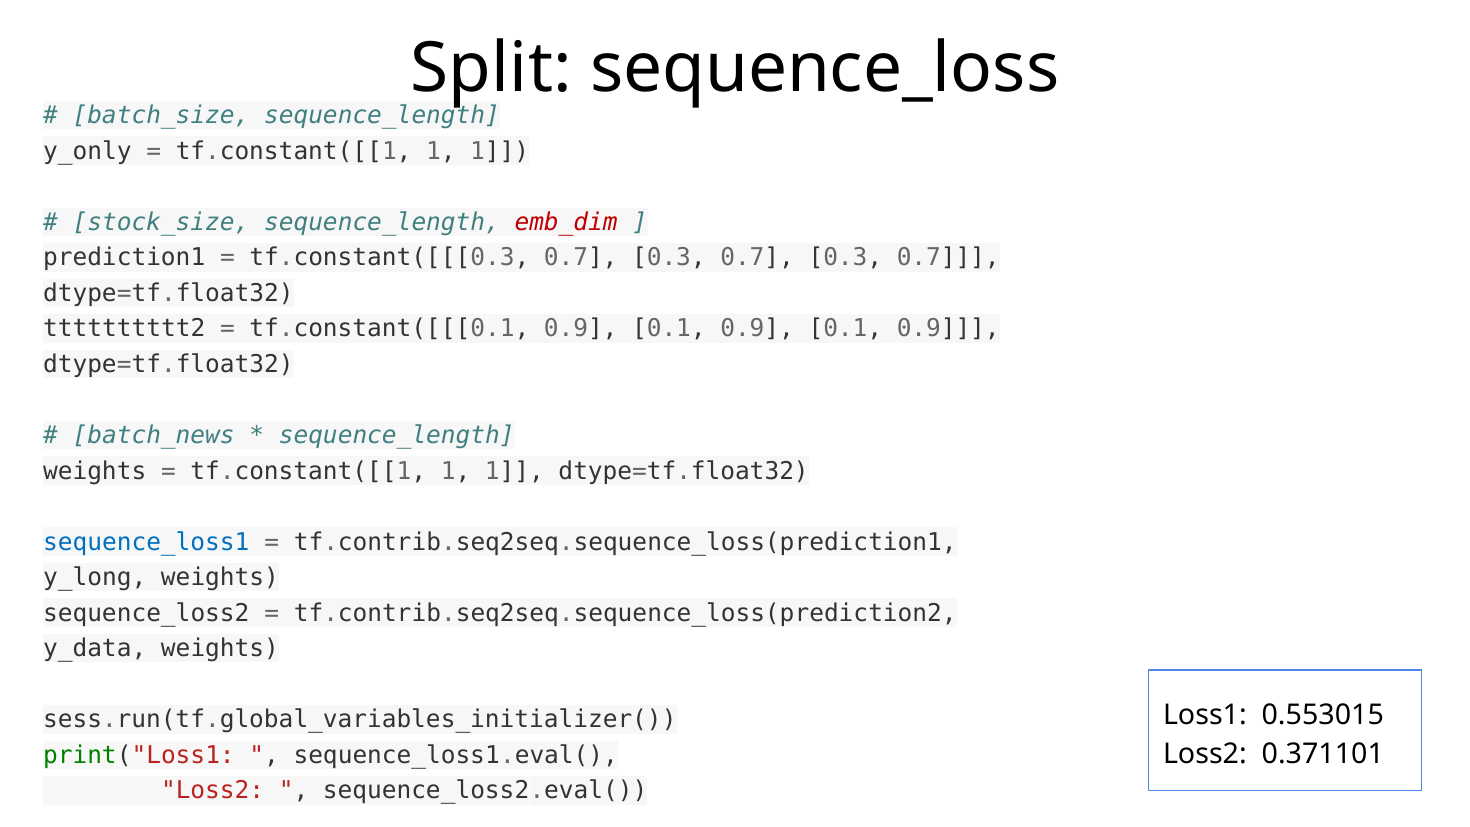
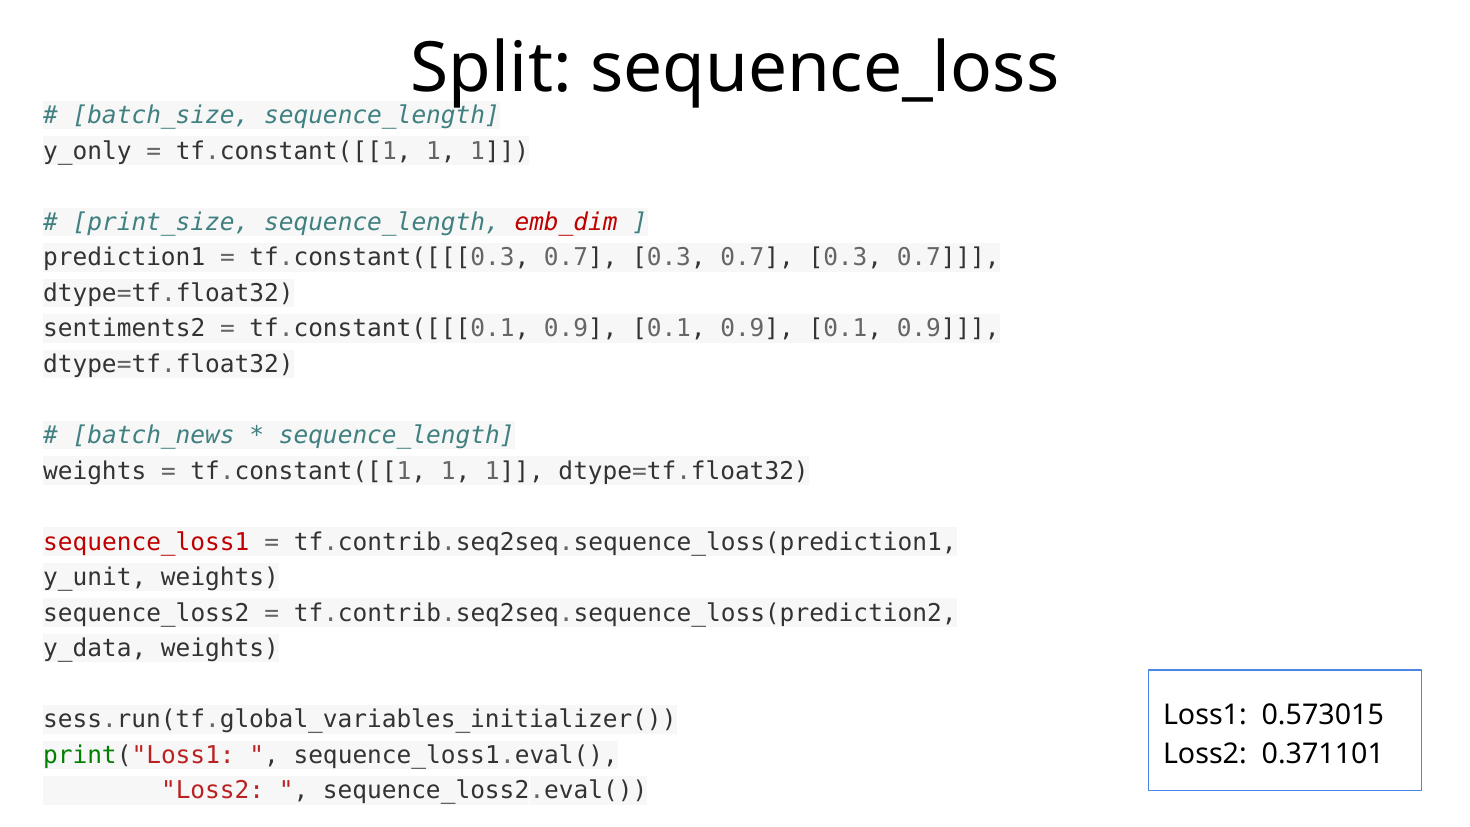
stock_size: stock_size -> print_size (161, 222)
tttttttttt2: tttttttttt2 -> sentiments2 (124, 329)
sequence_loss1 colour: blue -> red (146, 542)
y_long: y_long -> y_unit (95, 577)
0.553015: 0.553015 -> 0.573015 (1323, 715)
